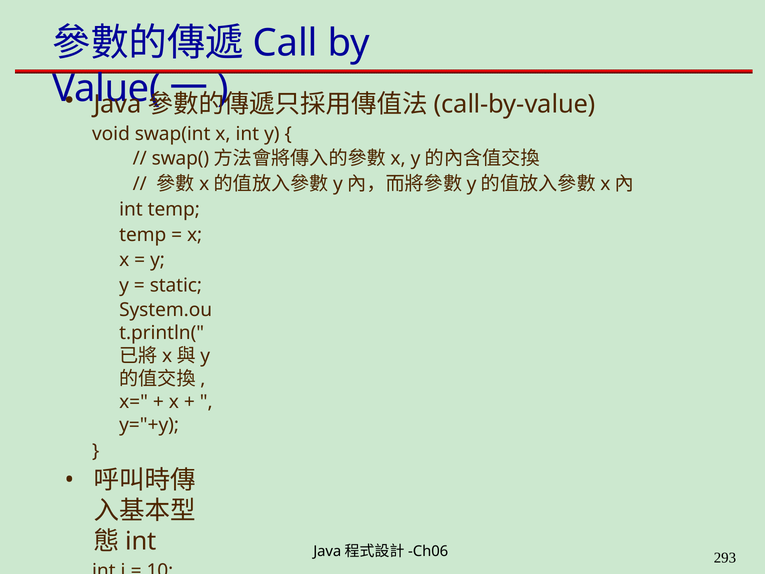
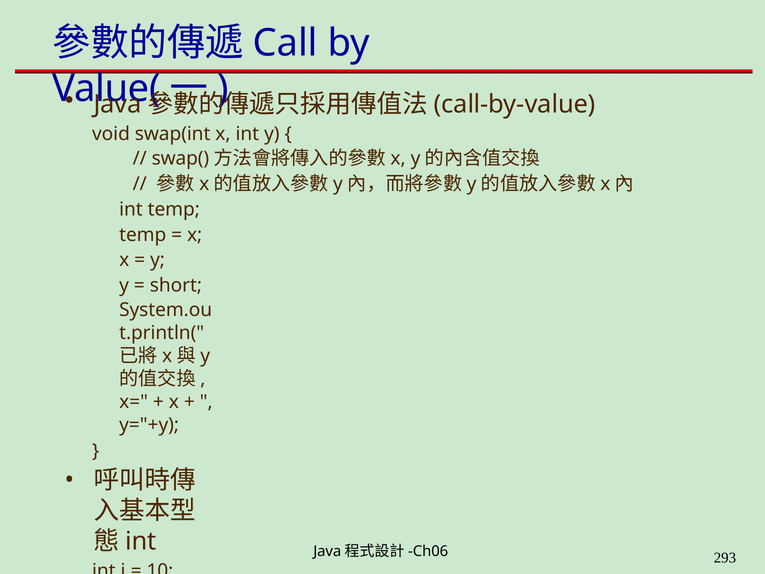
static: static -> short (176, 285)
